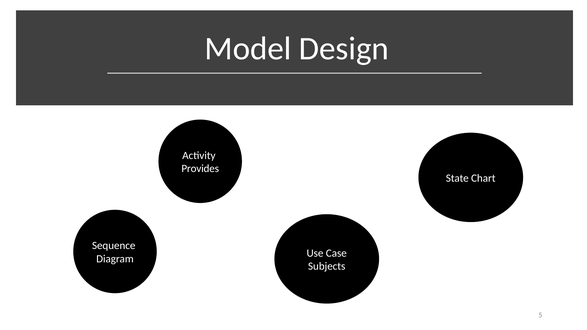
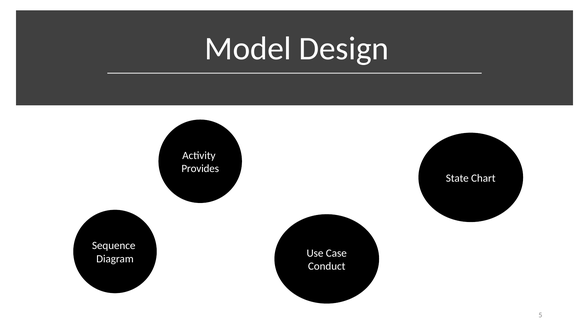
Subjects: Subjects -> Conduct (327, 266)
